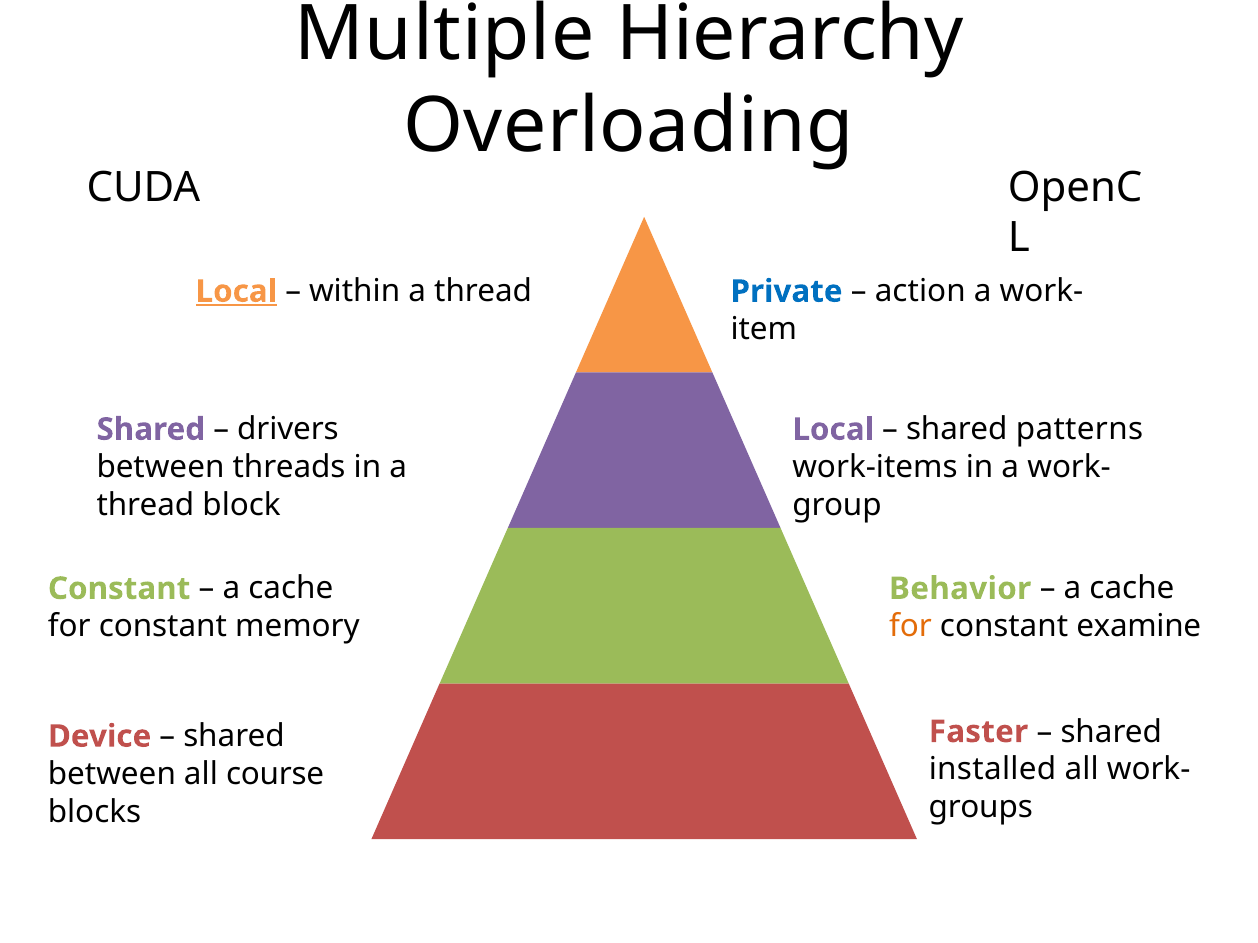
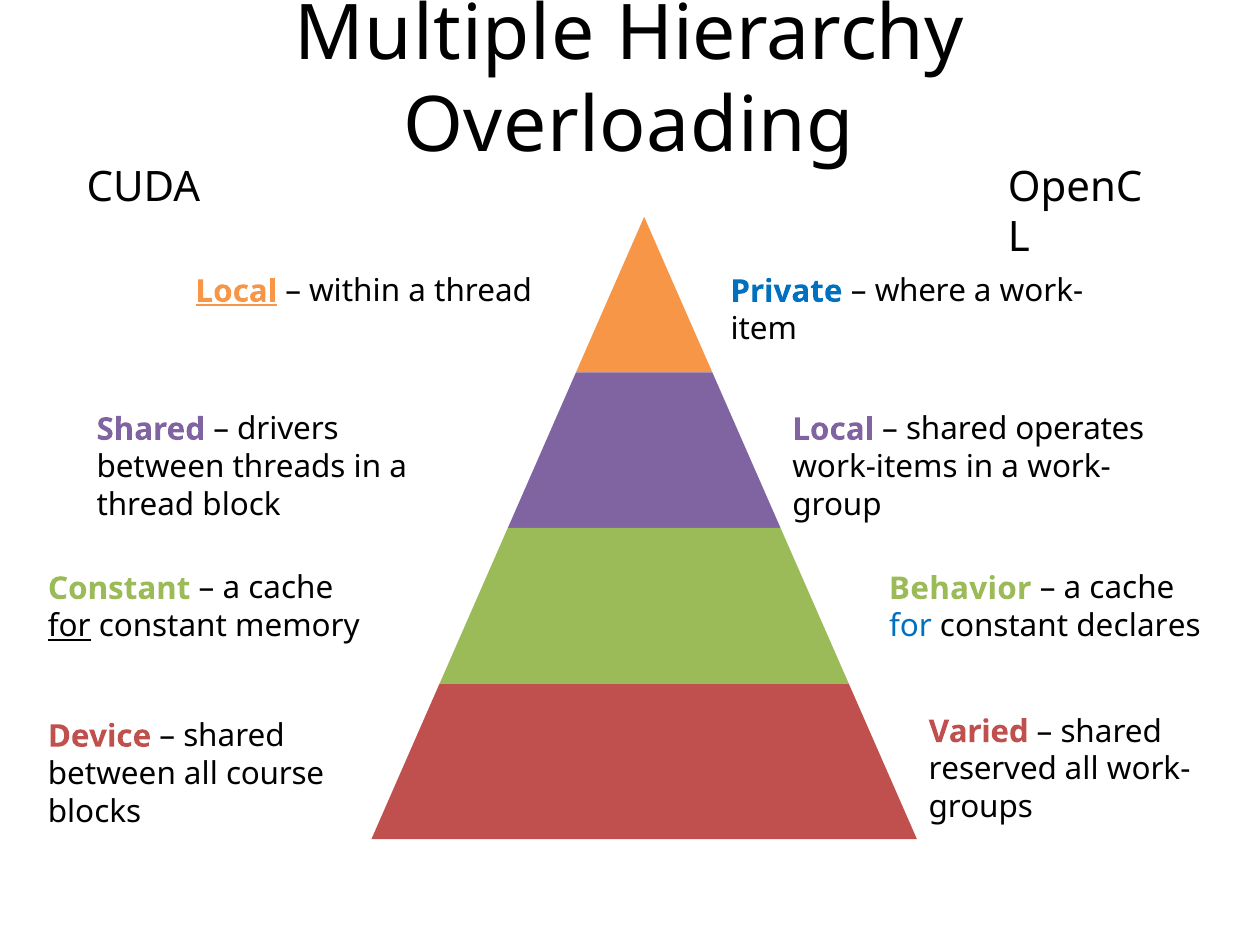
action: action -> where (920, 292)
patterns: patterns -> operates (1080, 430)
for underline: none -> present (69, 627)
for colour: orange -> blue (910, 627)
examine: examine -> declares (1139, 627)
Faster: Faster -> Varied (979, 732)
installed: installed -> reserved (993, 770)
